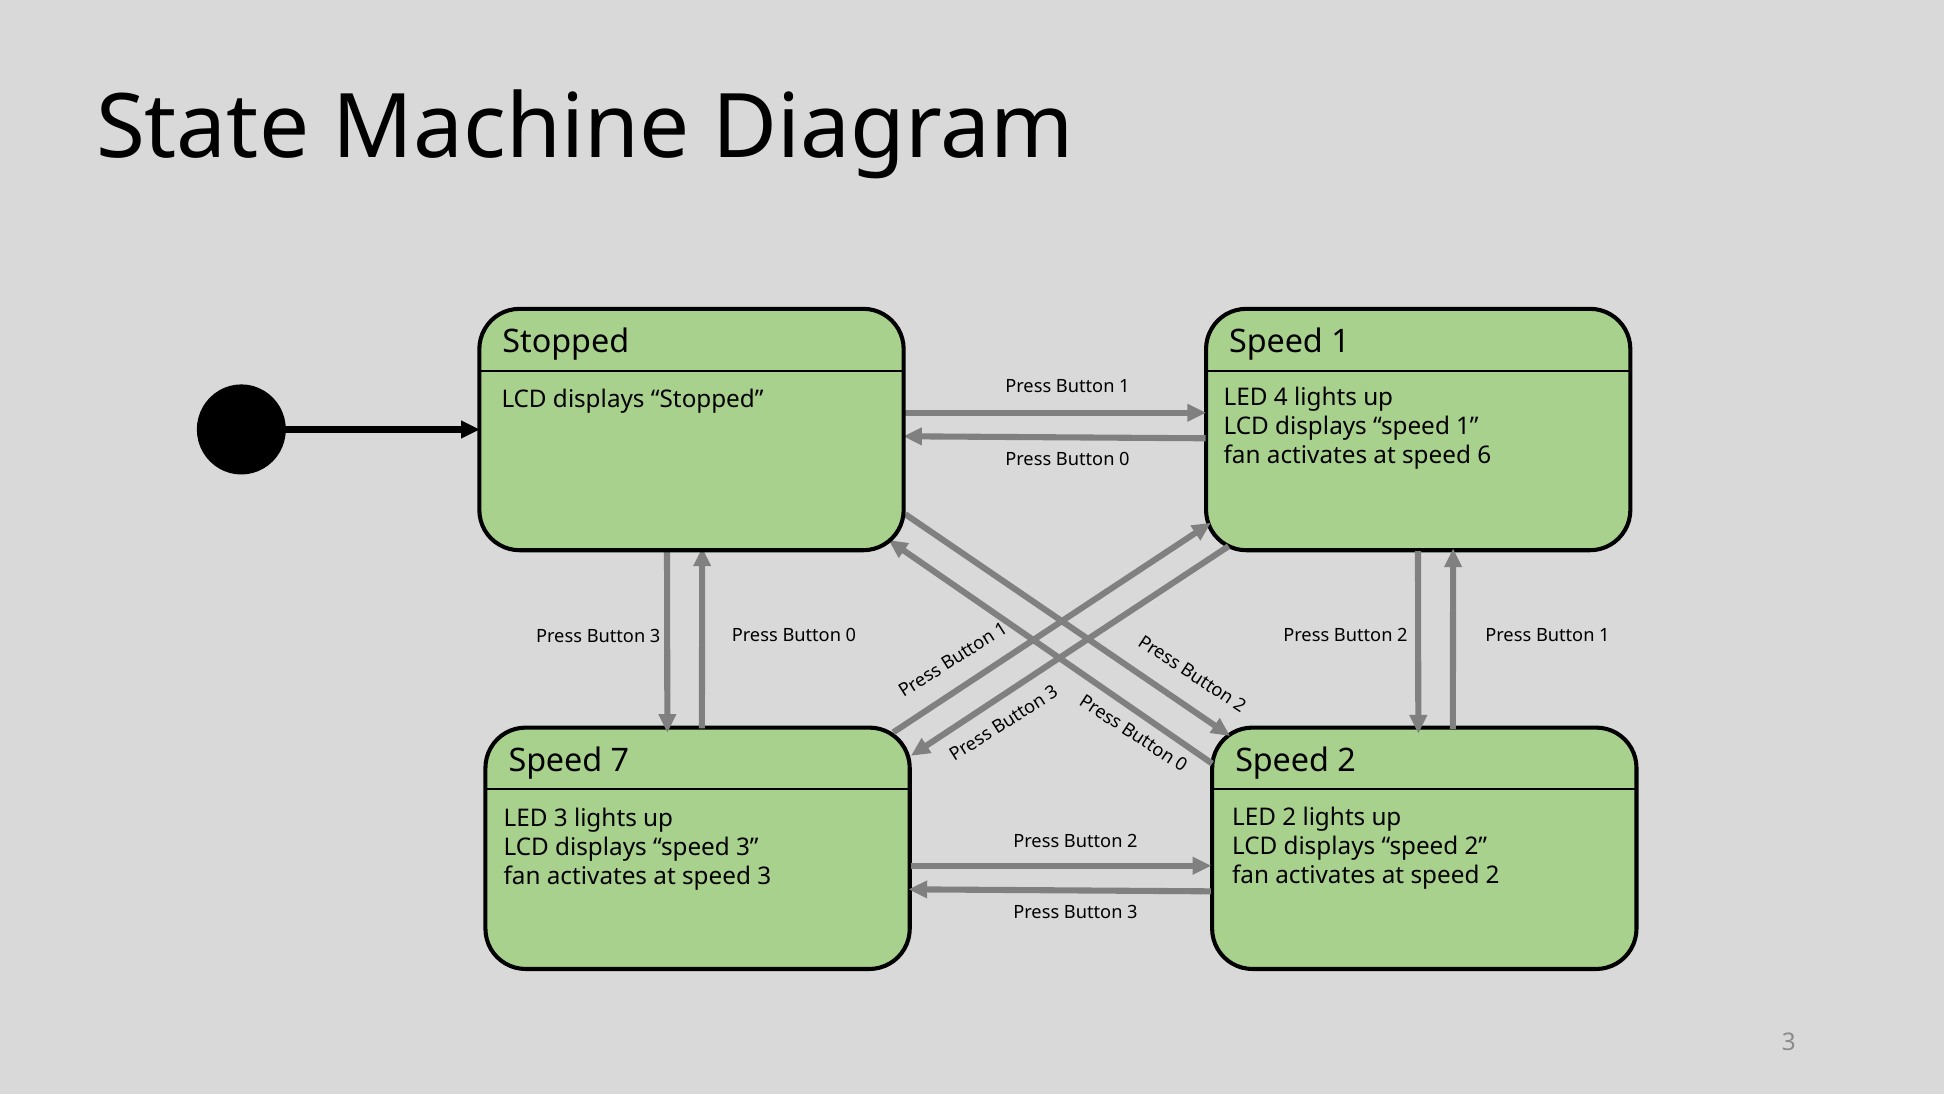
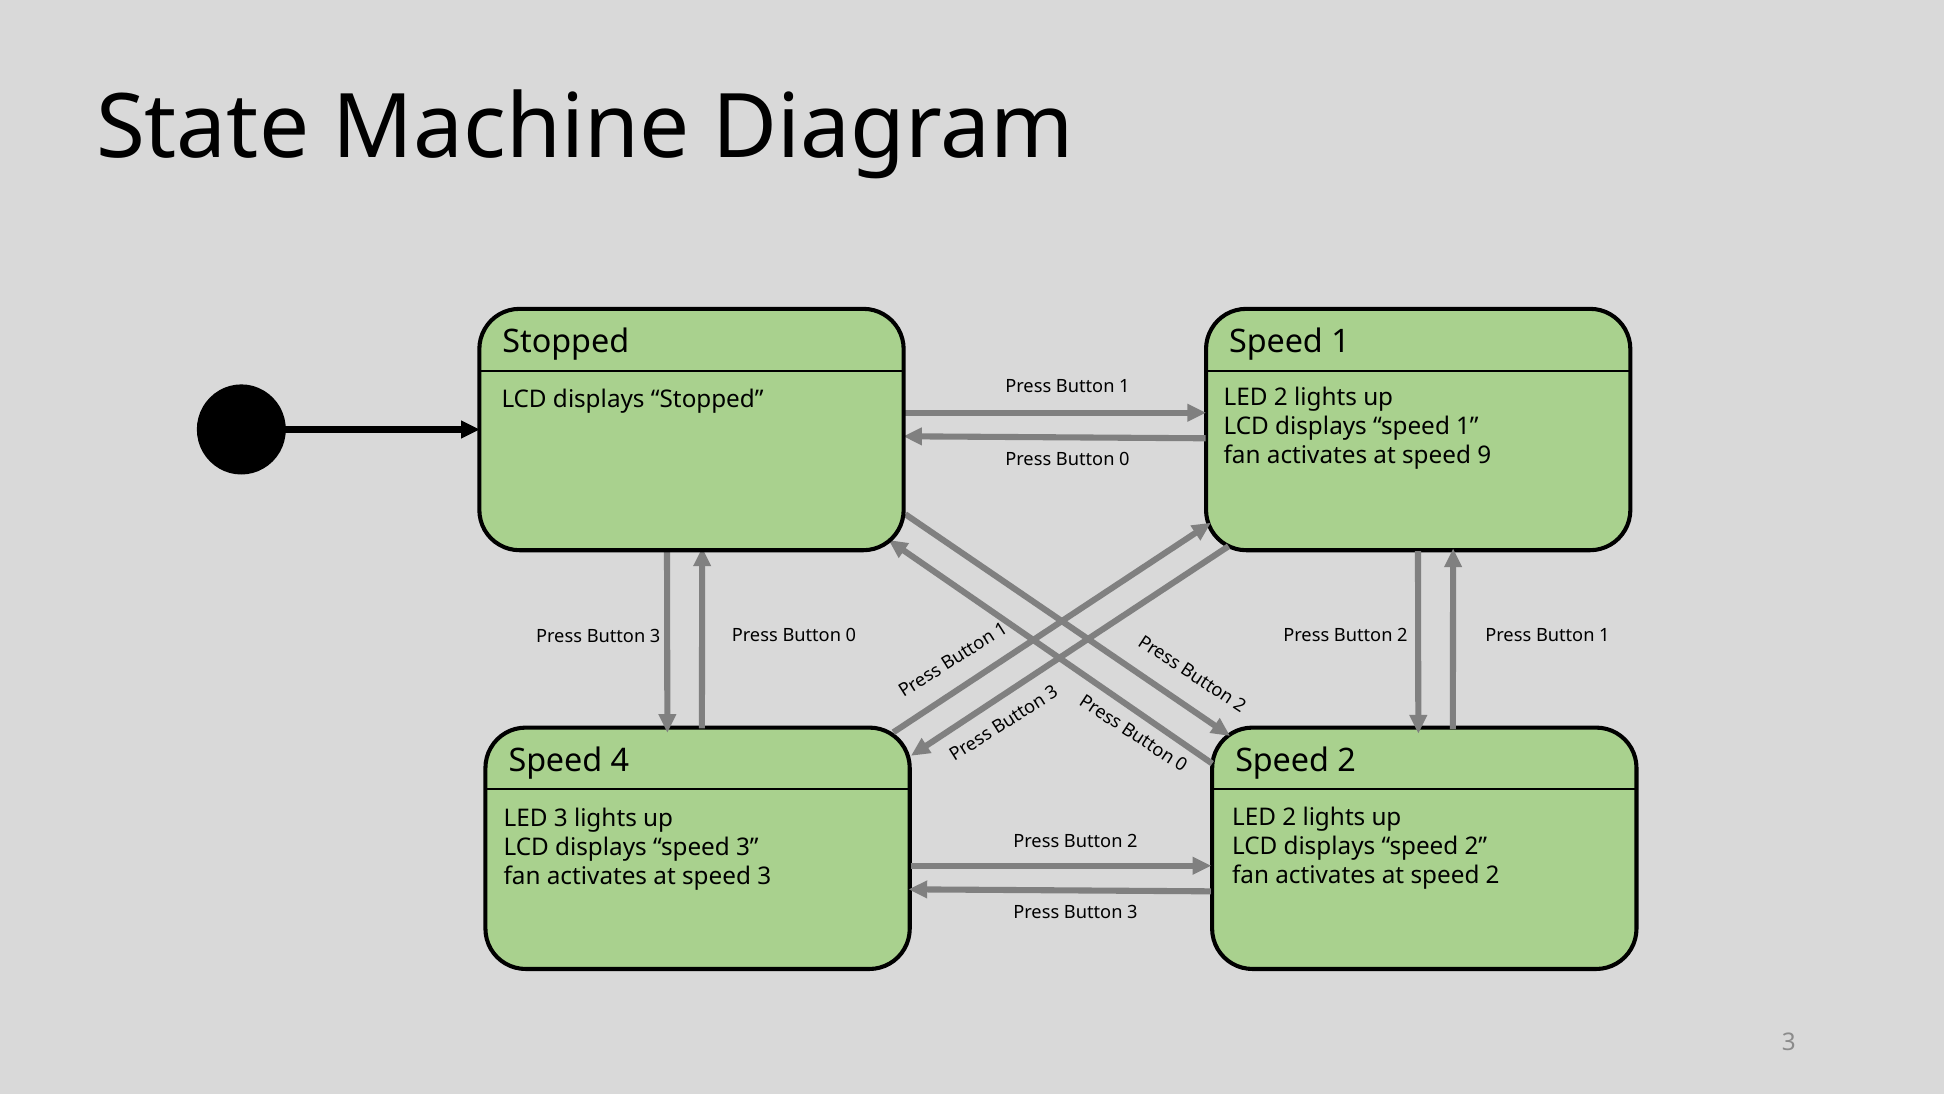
4: 4 -> 2 (1281, 397)
6: 6 -> 9 (1484, 456)
7: 7 -> 4 (620, 761)
